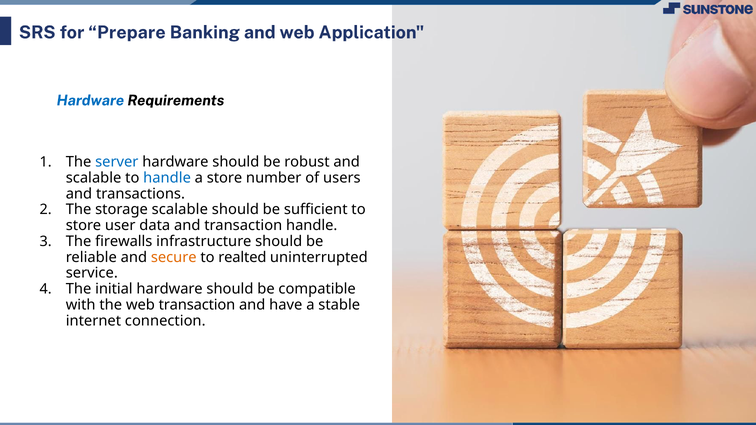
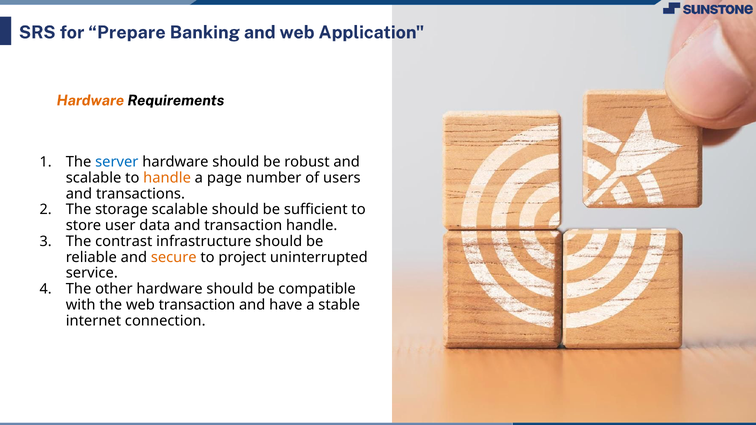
Hardware colour: blue -> orange (90, 101)
handle colour: blue -> orange (167, 178)
a store: store -> page (224, 178)
firewalls: firewalls -> contrast (124, 242)
realted: realted -> project (242, 257)
initial: initial -> other (114, 289)
